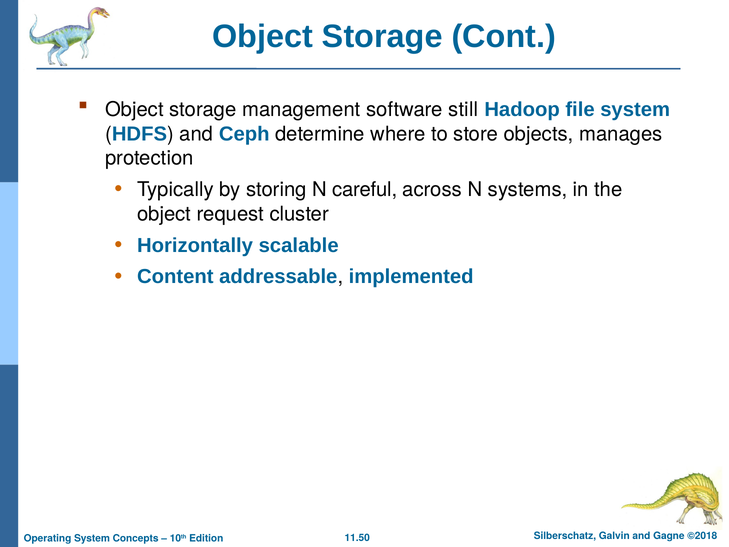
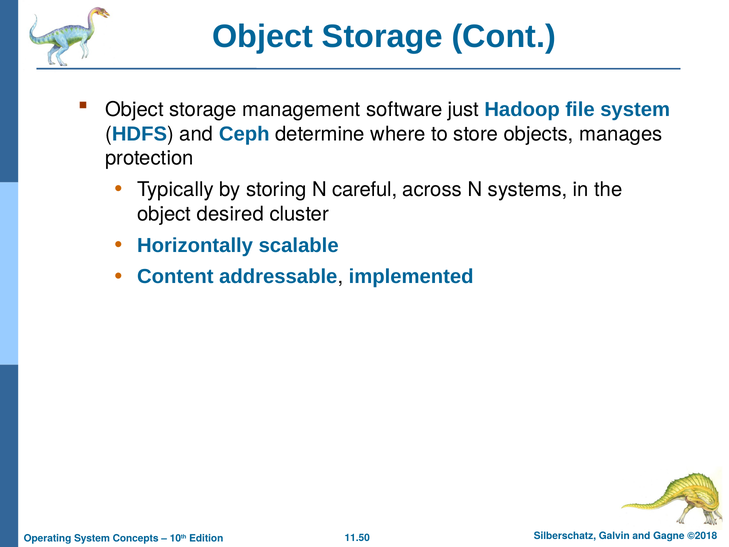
still: still -> just (463, 109)
request: request -> desired (230, 214)
